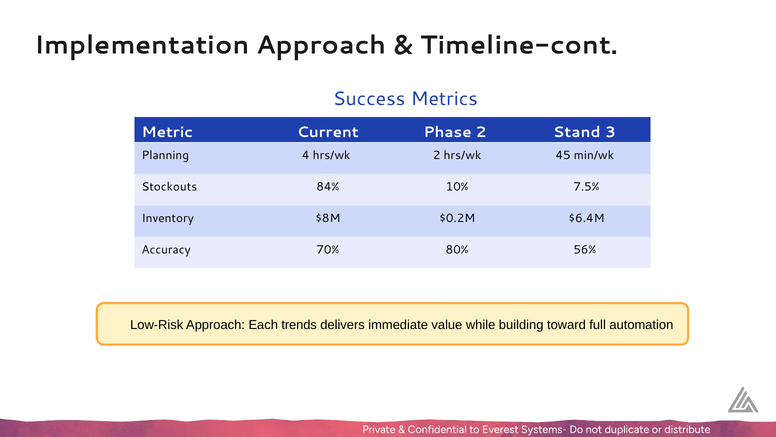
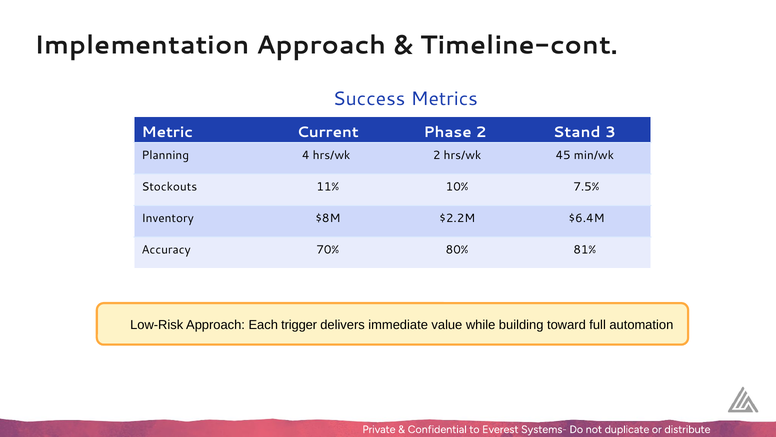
84%: 84% -> 11% (328, 187)
$0.2M: $0.2M -> $2.2M (457, 218)
56%: 56% -> 81% (585, 250)
trends: trends -> trigger (299, 324)
